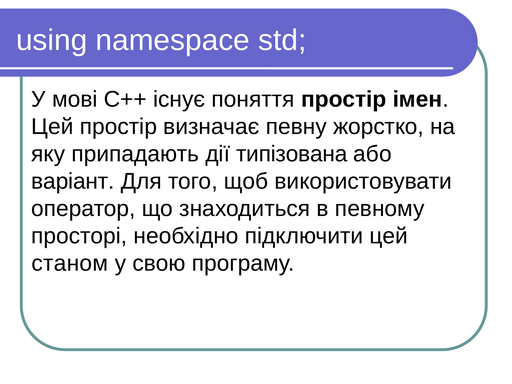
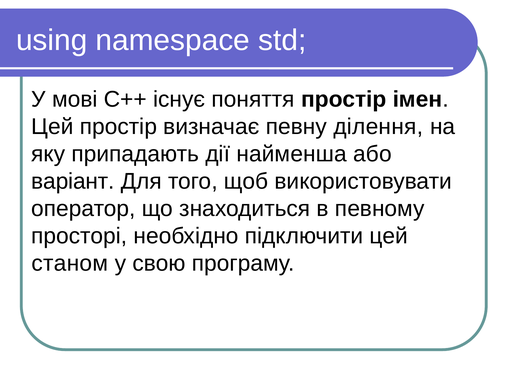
жорстко: жорстко -> ділення (378, 127)
типізована: типізована -> найменша (292, 154)
